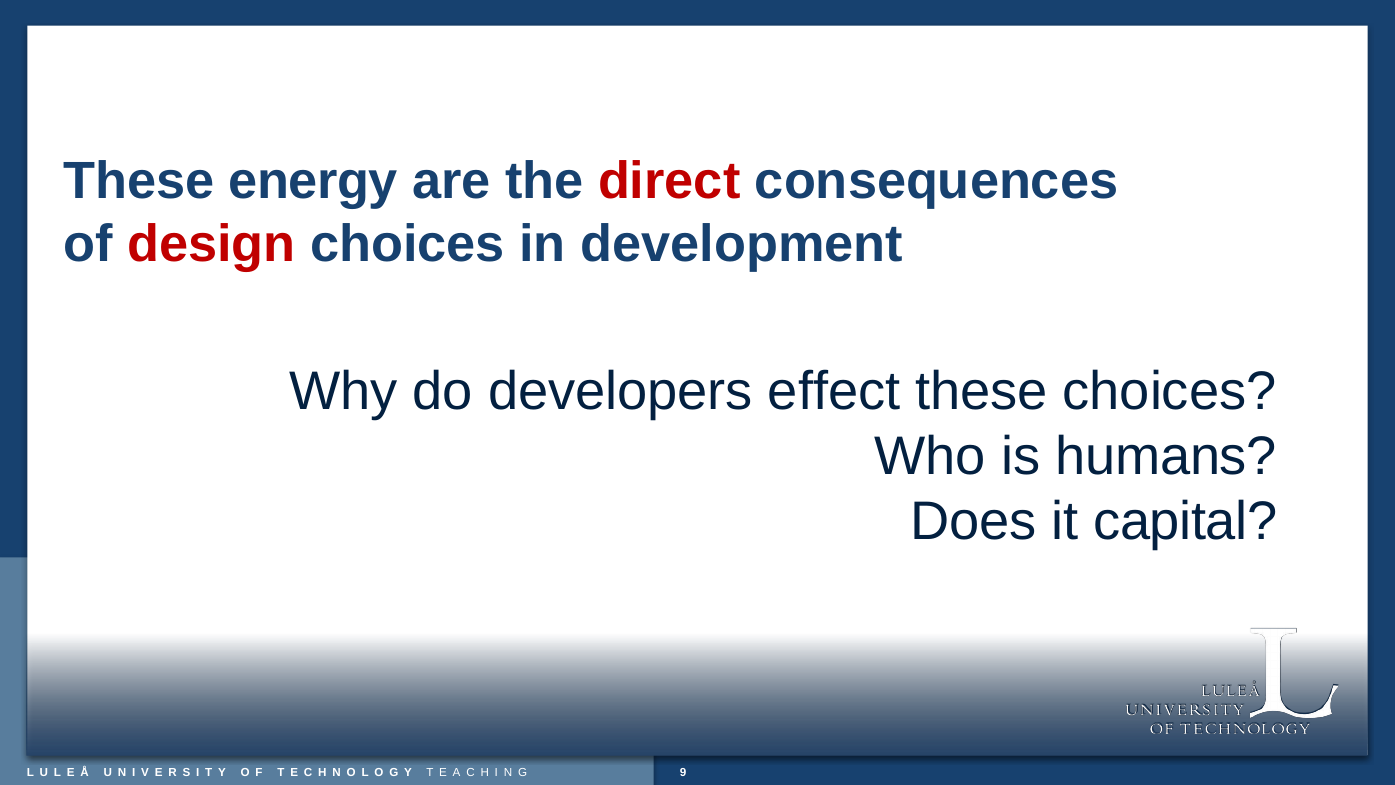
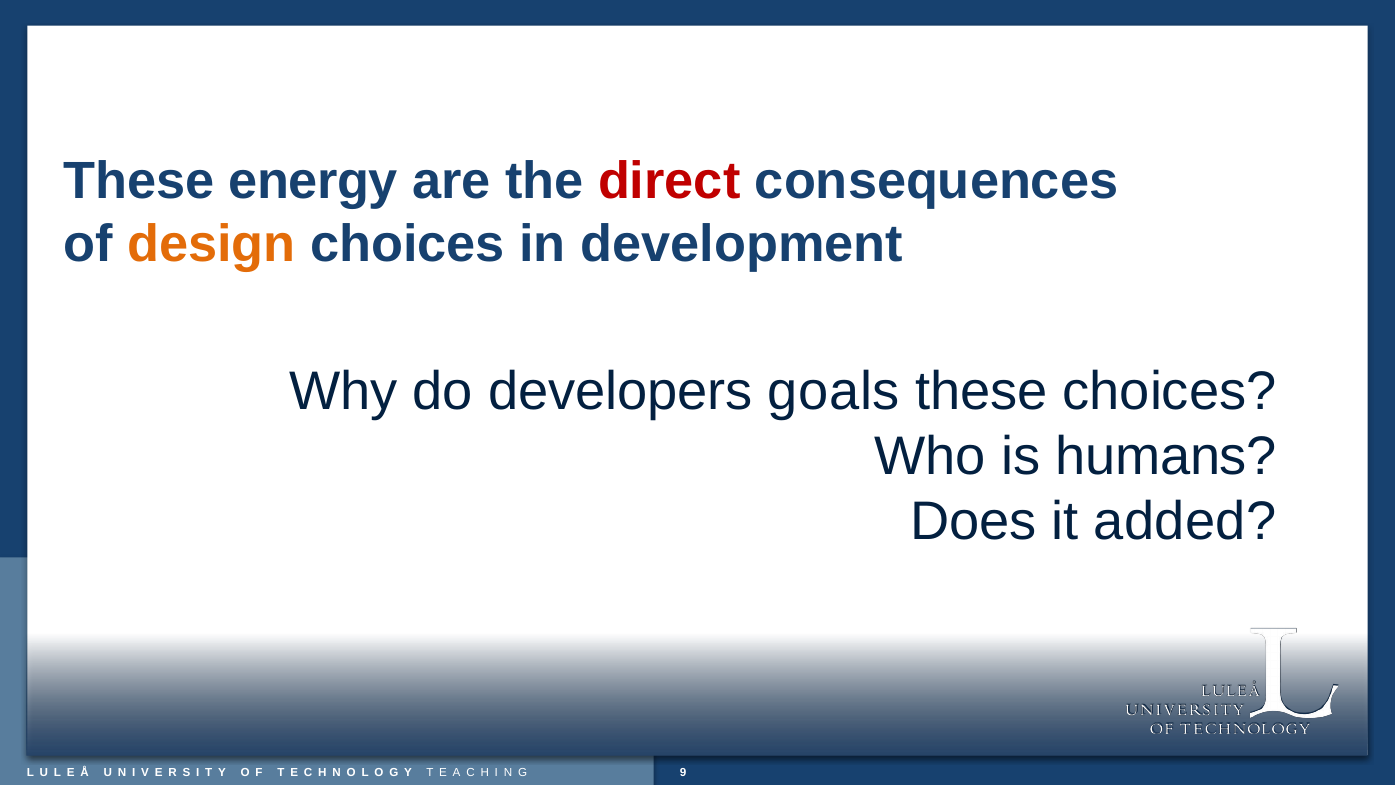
design colour: red -> orange (211, 244)
effect: effect -> goals (834, 392)
capital: capital -> added (1185, 522)
